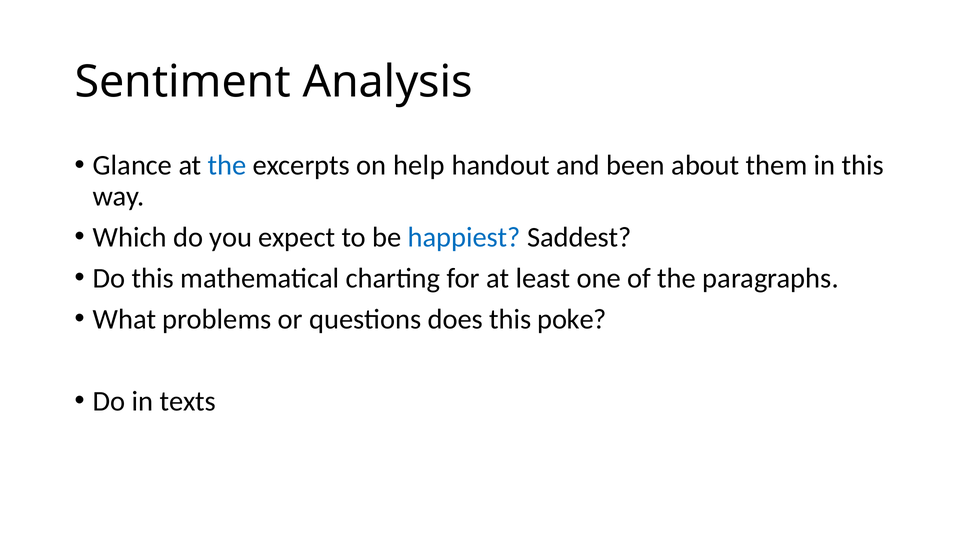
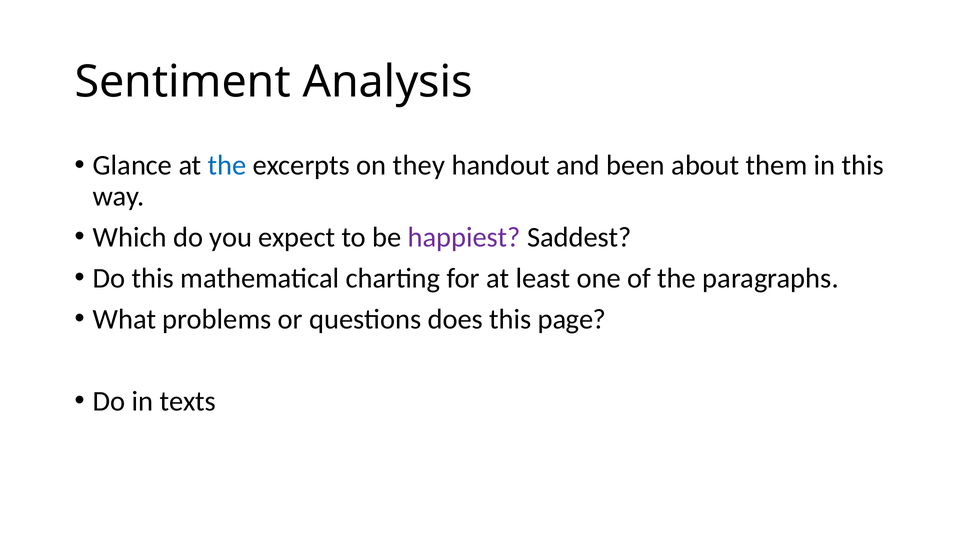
help: help -> they (419, 165)
happiest colour: blue -> purple (464, 237)
poke: poke -> page (572, 319)
